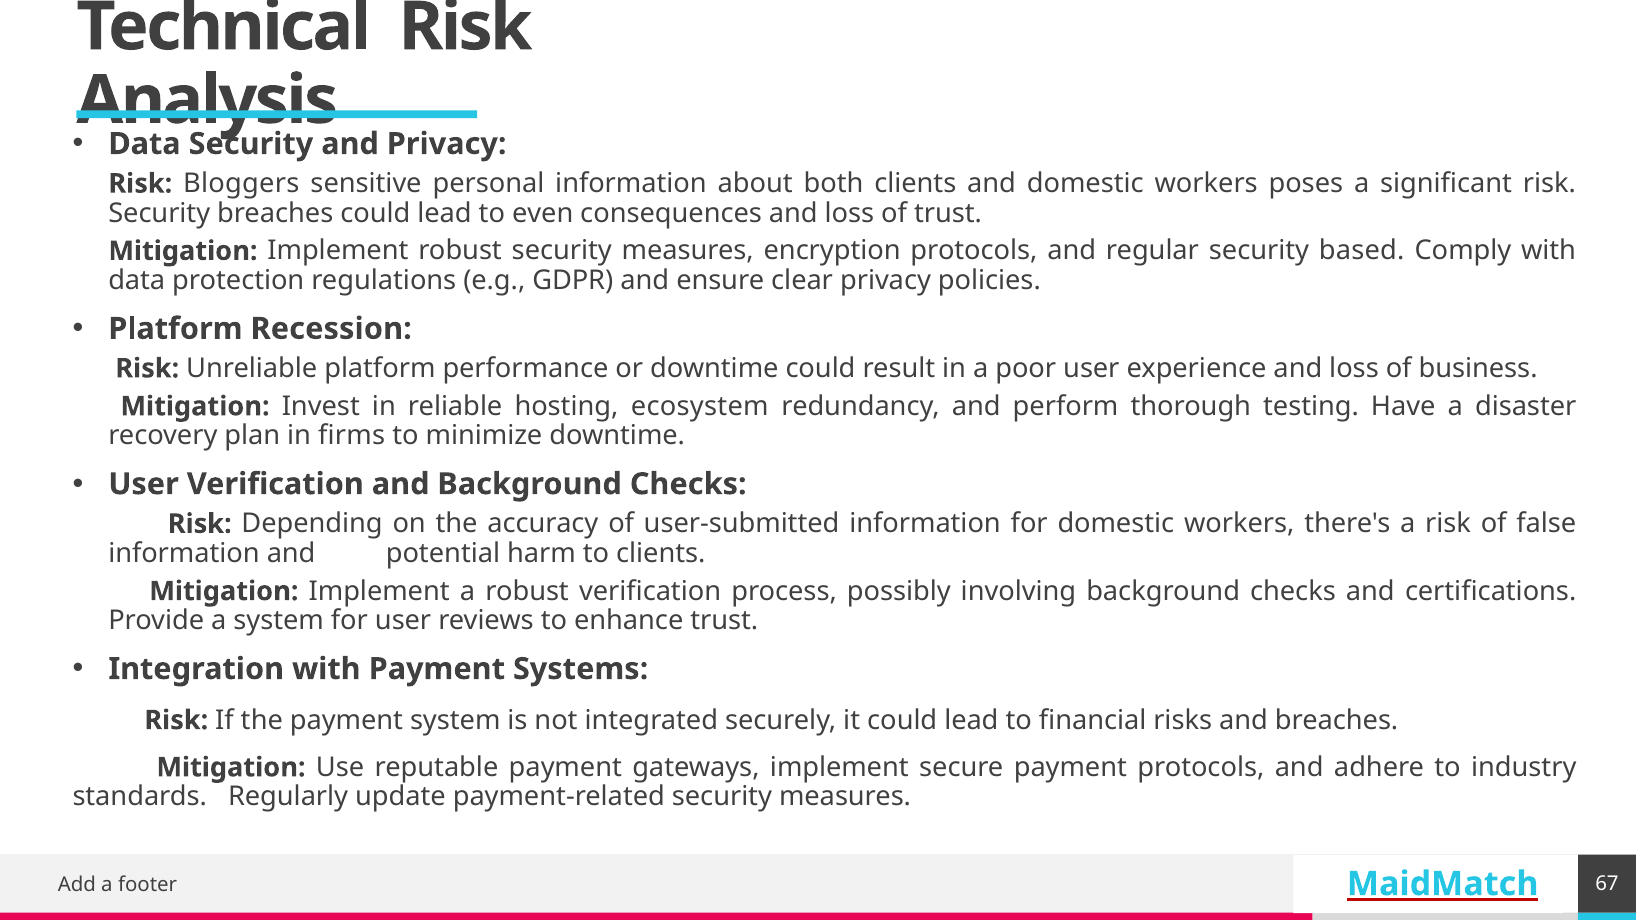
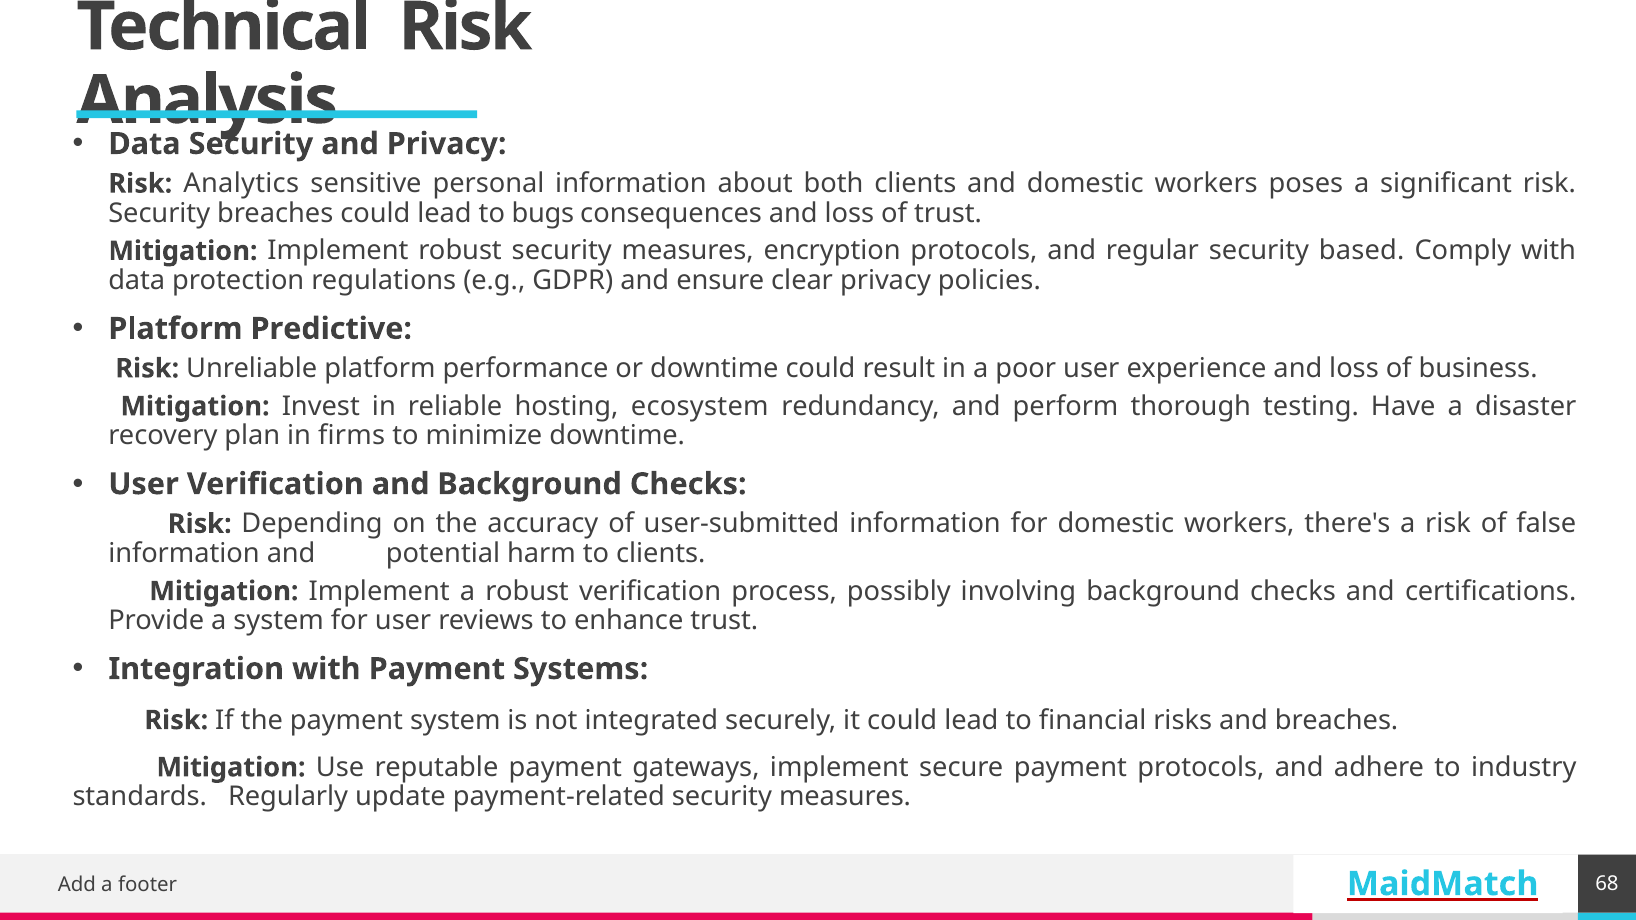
Bloggers: Bloggers -> Analytics (241, 184)
even: even -> bugs (543, 213)
Recession: Recession -> Predictive (331, 329)
67: 67 -> 68 (1607, 884)
